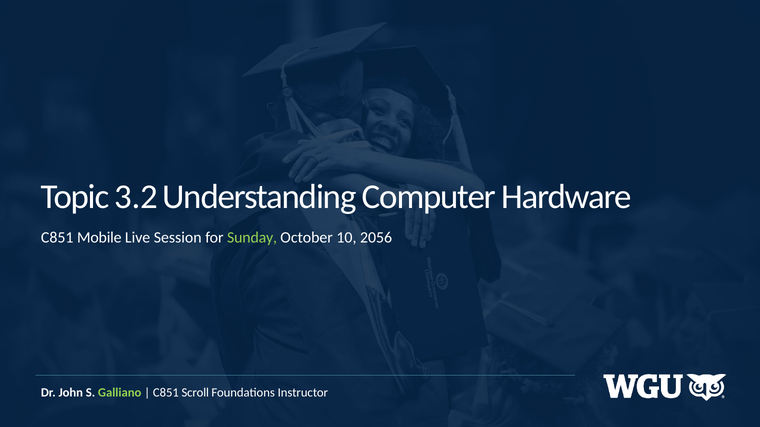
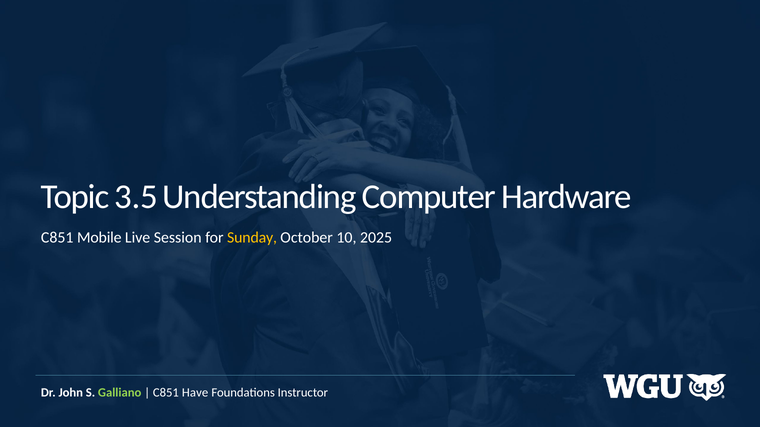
3.2: 3.2 -> 3.5 (136, 197)
Sunday colour: light green -> yellow (252, 238)
2056: 2056 -> 2025 (376, 238)
Scroll: Scroll -> Have (195, 393)
